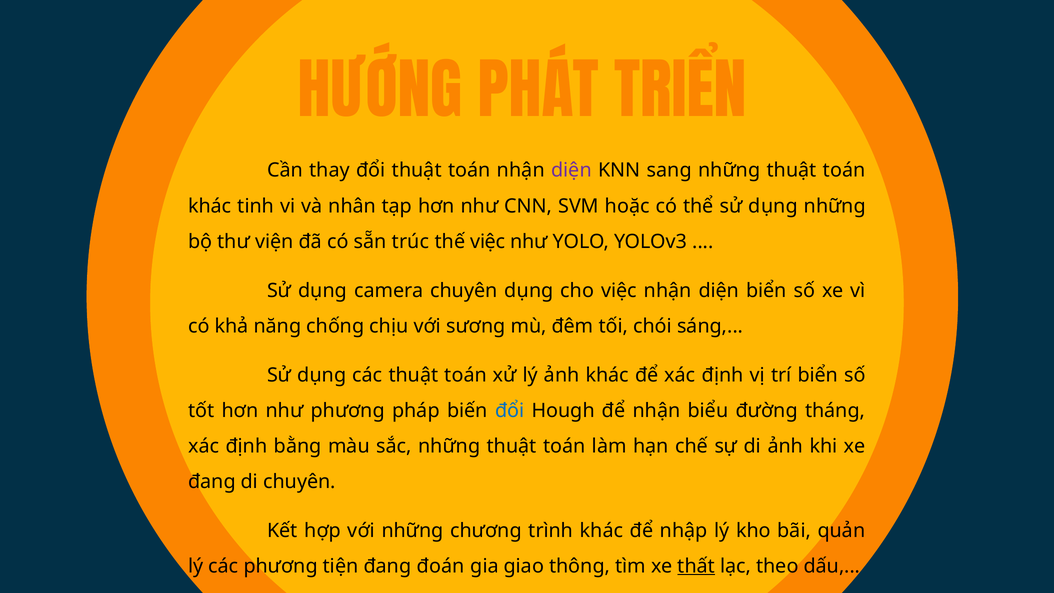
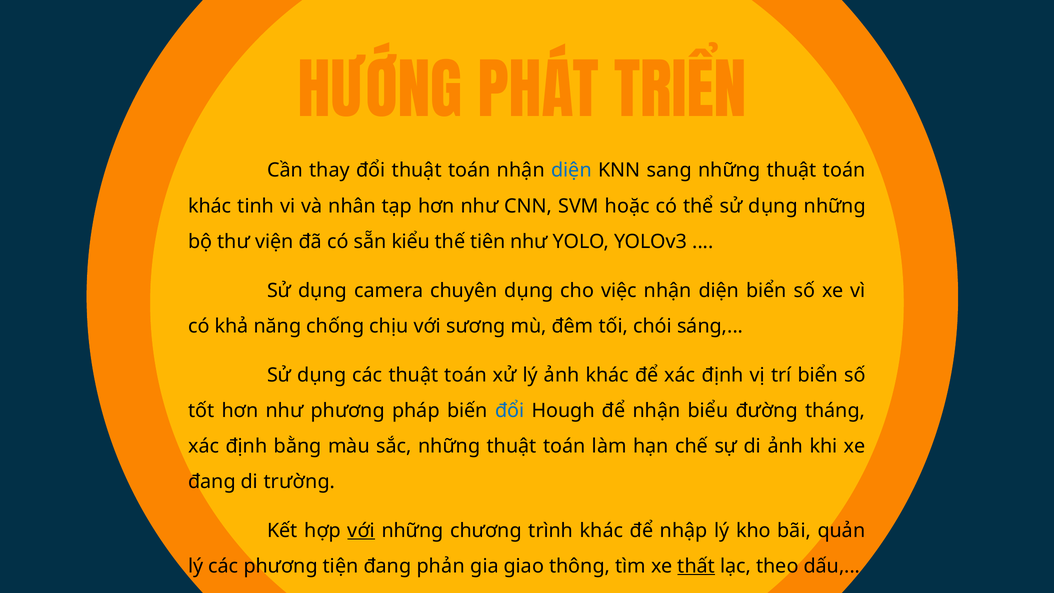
diện colour: purple -> blue (571, 170)
trúc: trúc -> kiểu (411, 242)
thế việc: việc -> tiên (488, 242)
di chuyên: chuyên -> trường (299, 482)
với underline: none -> present (361, 530)
đoán: đoán -> phản (441, 566)
